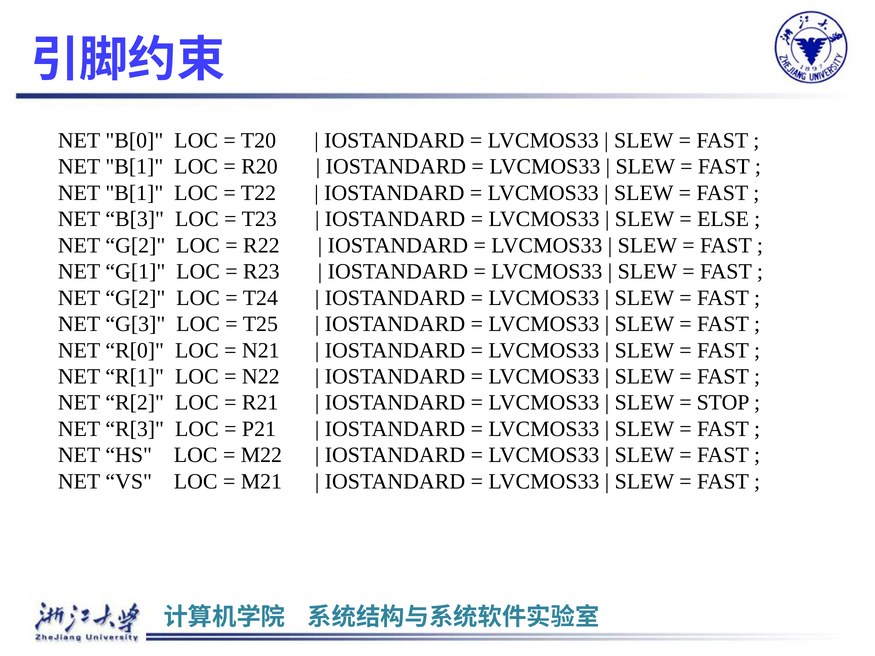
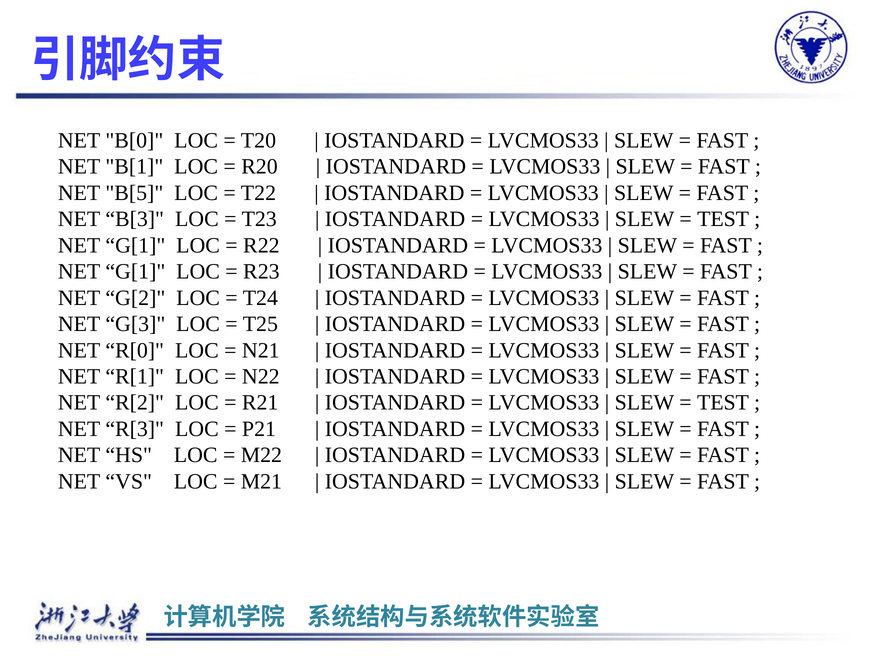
B[1: B[1 -> B[5 (134, 193)
ELSE: ELSE -> TEST (723, 219)
G[2: G[2 -> G[1 (135, 245)
STOP: STOP -> TEST (723, 403)
